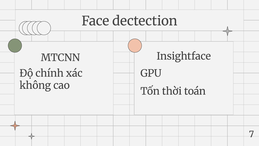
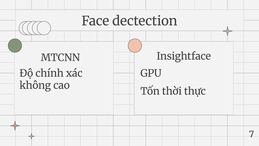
toán: toán -> thực (195, 91)
